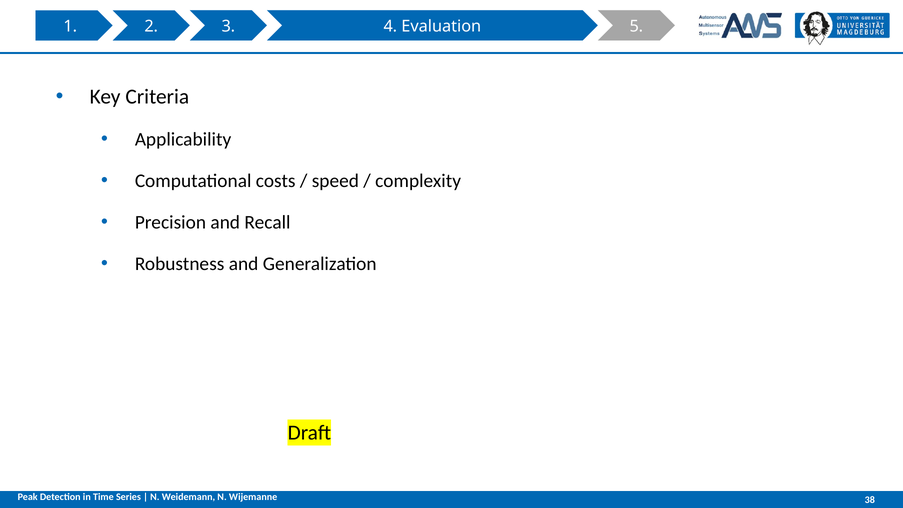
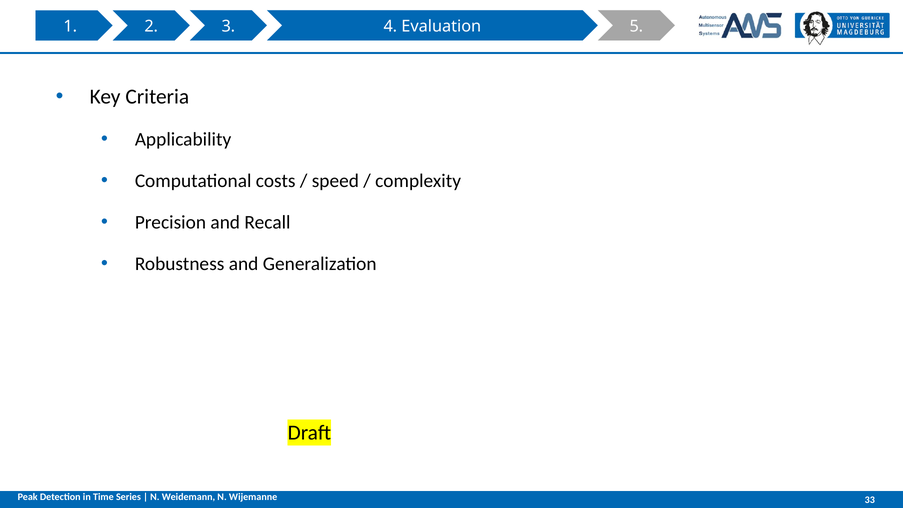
38: 38 -> 33 (870, 500)
